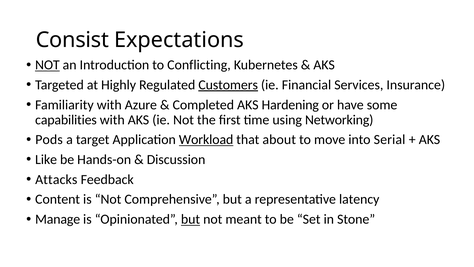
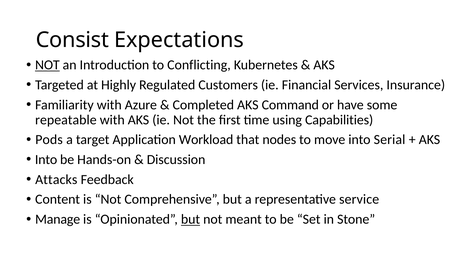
Customers underline: present -> none (228, 85)
Hardening: Hardening -> Command (290, 105)
capabilities: capabilities -> repeatable (66, 120)
Networking: Networking -> Capabilities (339, 120)
Workload underline: present -> none (206, 140)
about: about -> nodes (279, 140)
Like: Like -> Into (46, 159)
latency: latency -> service (359, 199)
